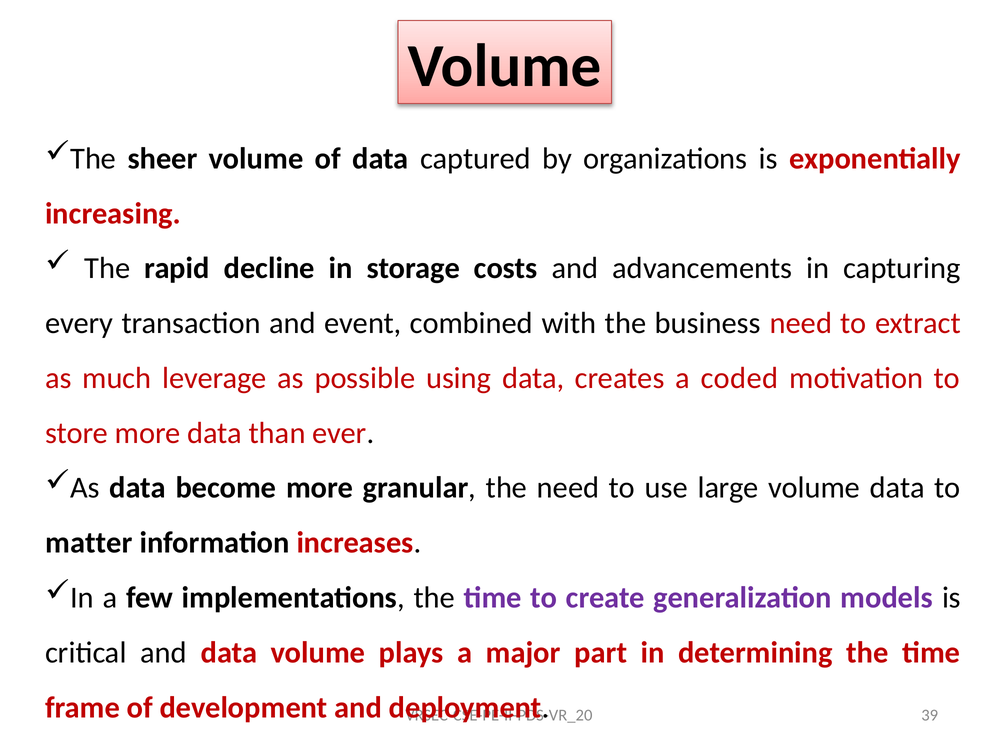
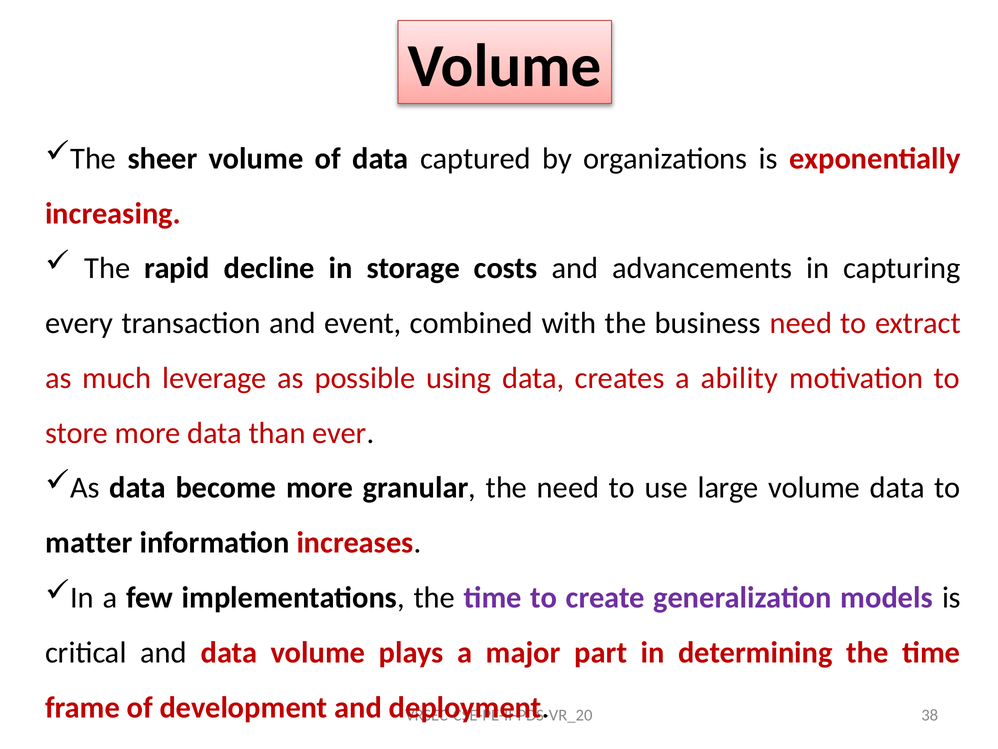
coded: coded -> ability (739, 378)
39: 39 -> 38 (930, 715)
